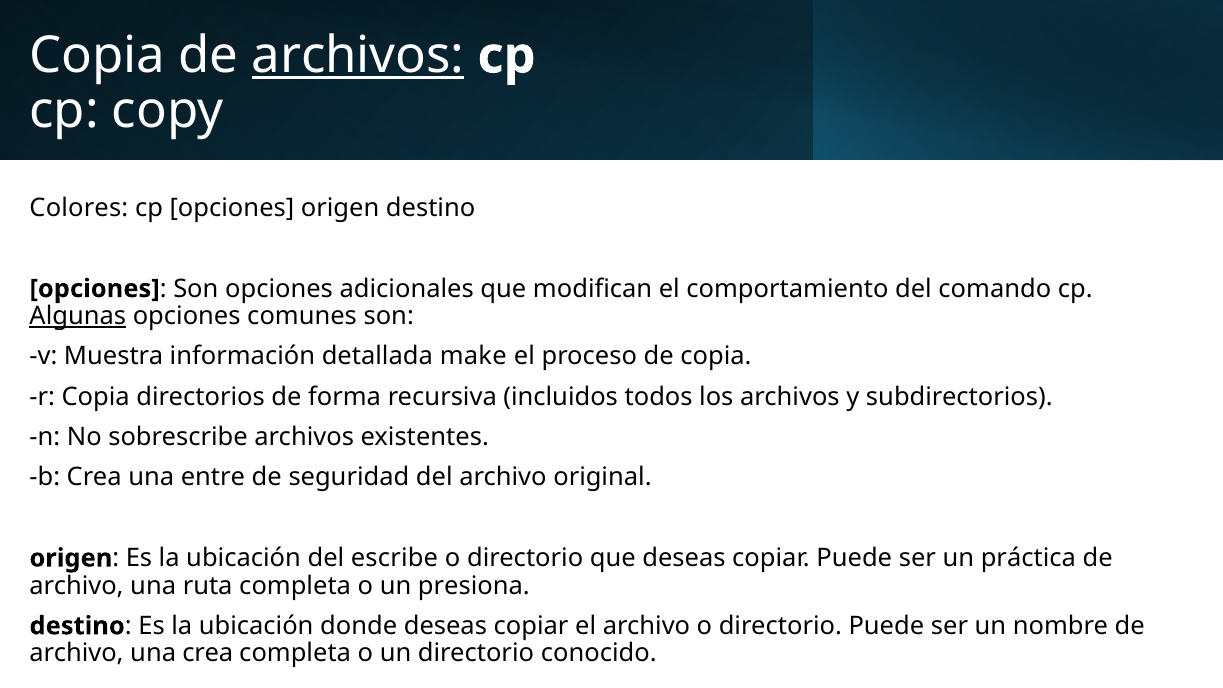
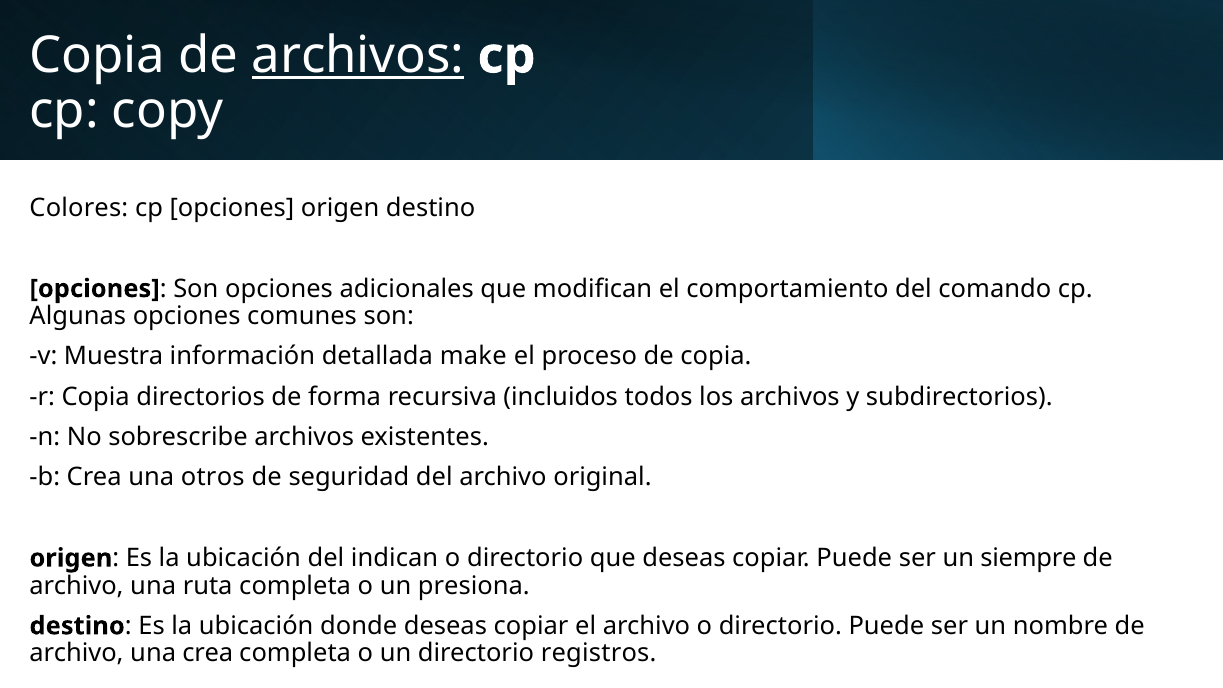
Algunas underline: present -> none (78, 316)
entre: entre -> otros (213, 477)
escribe: escribe -> indican (395, 558)
práctica: práctica -> siempre (1028, 558)
conocido: conocido -> registros (599, 653)
